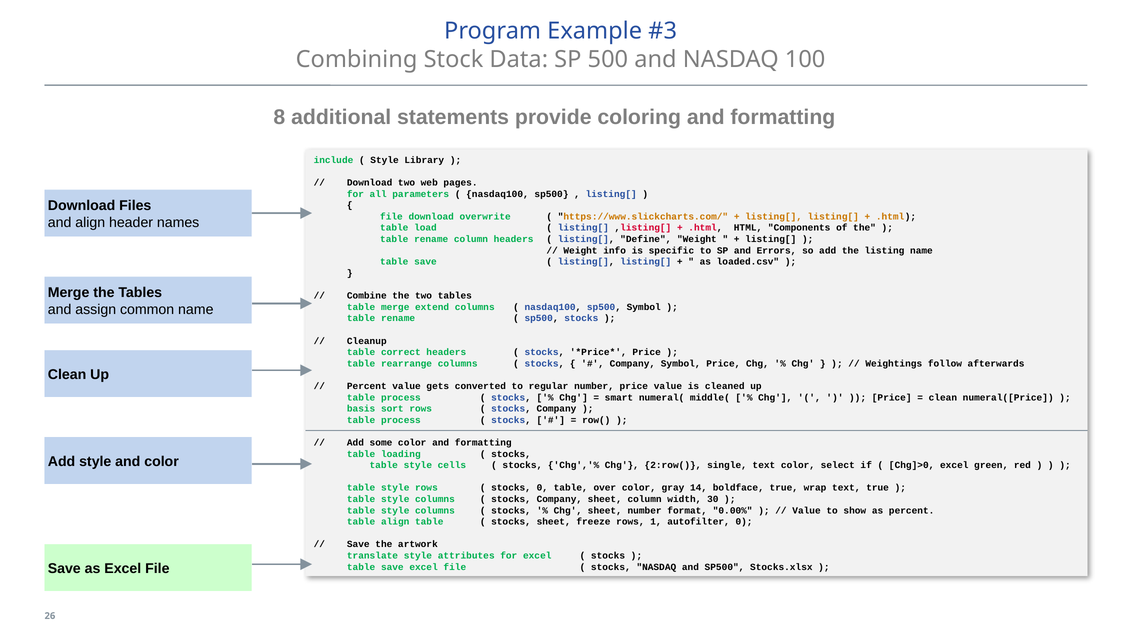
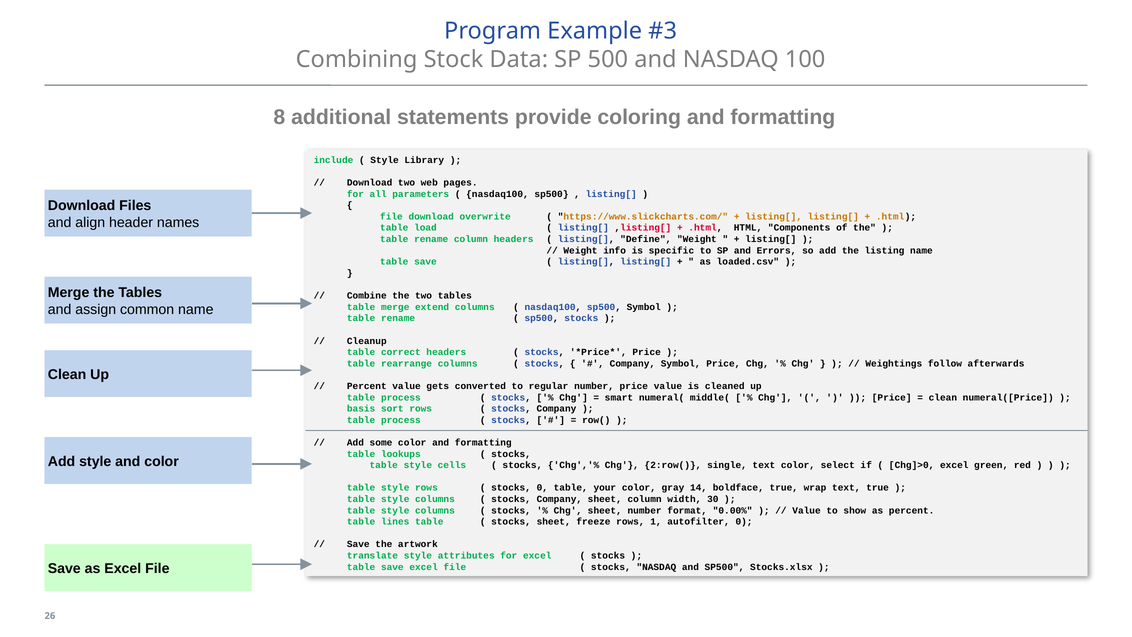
loading: loading -> lookups (401, 454)
over: over -> your (605, 488)
table align: align -> lines (395, 522)
